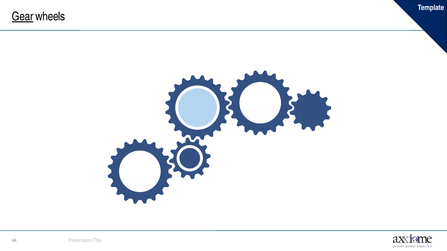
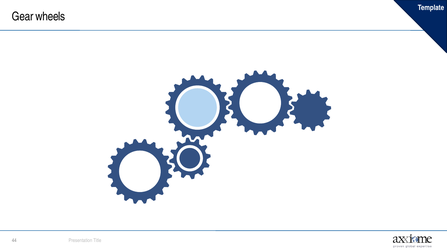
Gear underline: present -> none (23, 17)
